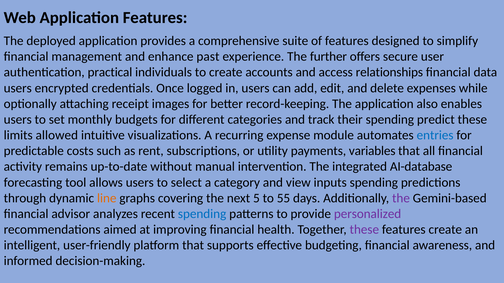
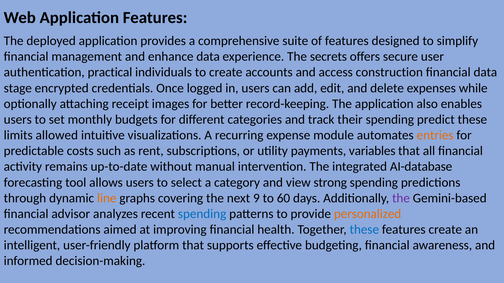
enhance past: past -> data (208, 57)
further: further -> secrets (328, 57)
relationships: relationships -> construction (389, 72)
users: users -> stage (18, 88)
entries colour: blue -> orange (435, 135)
inputs: inputs -> strong (330, 183)
5: 5 -> 9 (256, 198)
55: 55 -> 60 (283, 198)
personalized colour: purple -> orange (368, 214)
these colour: purple -> blue (364, 230)
